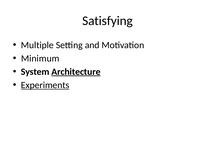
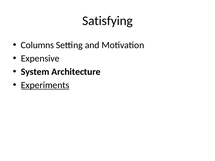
Multiple: Multiple -> Columns (37, 45)
Minimum: Minimum -> Expensive (40, 58)
Architecture underline: present -> none (76, 72)
